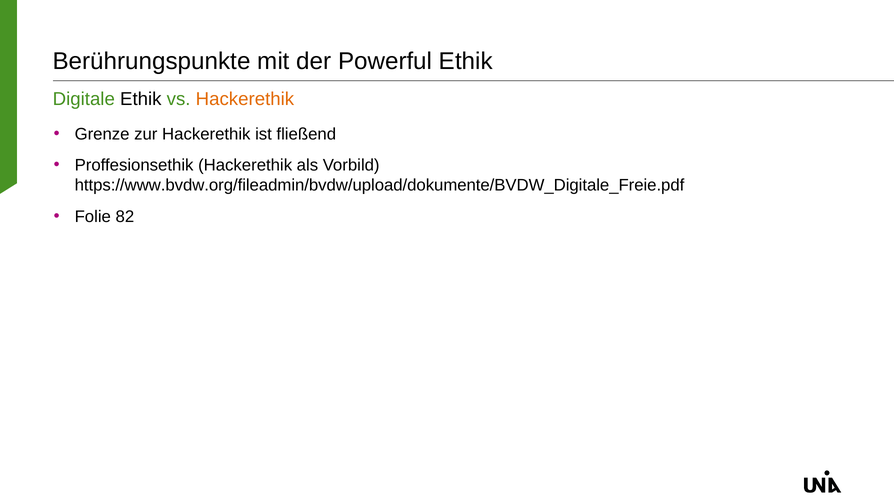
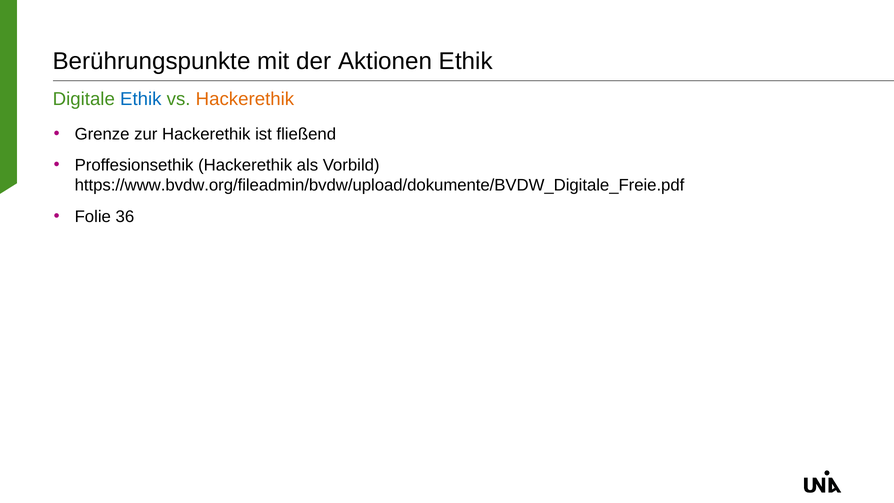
Powerful: Powerful -> Aktionen (385, 61)
Ethik colour: black -> blue (141, 99)
82: 82 -> 36 (125, 217)
